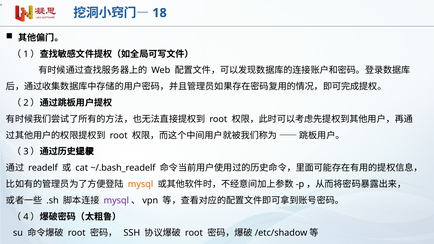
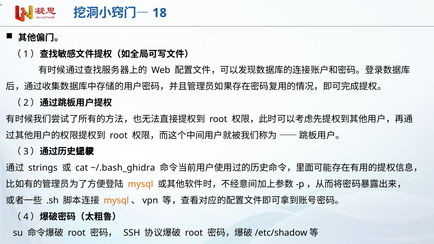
readelf: readelf -> strings (43, 168)
~/.bash_readelf: ~/.bash_readelf -> ~/.bash_ghidra (123, 168)
mysql colour: purple -> orange (116, 201)
